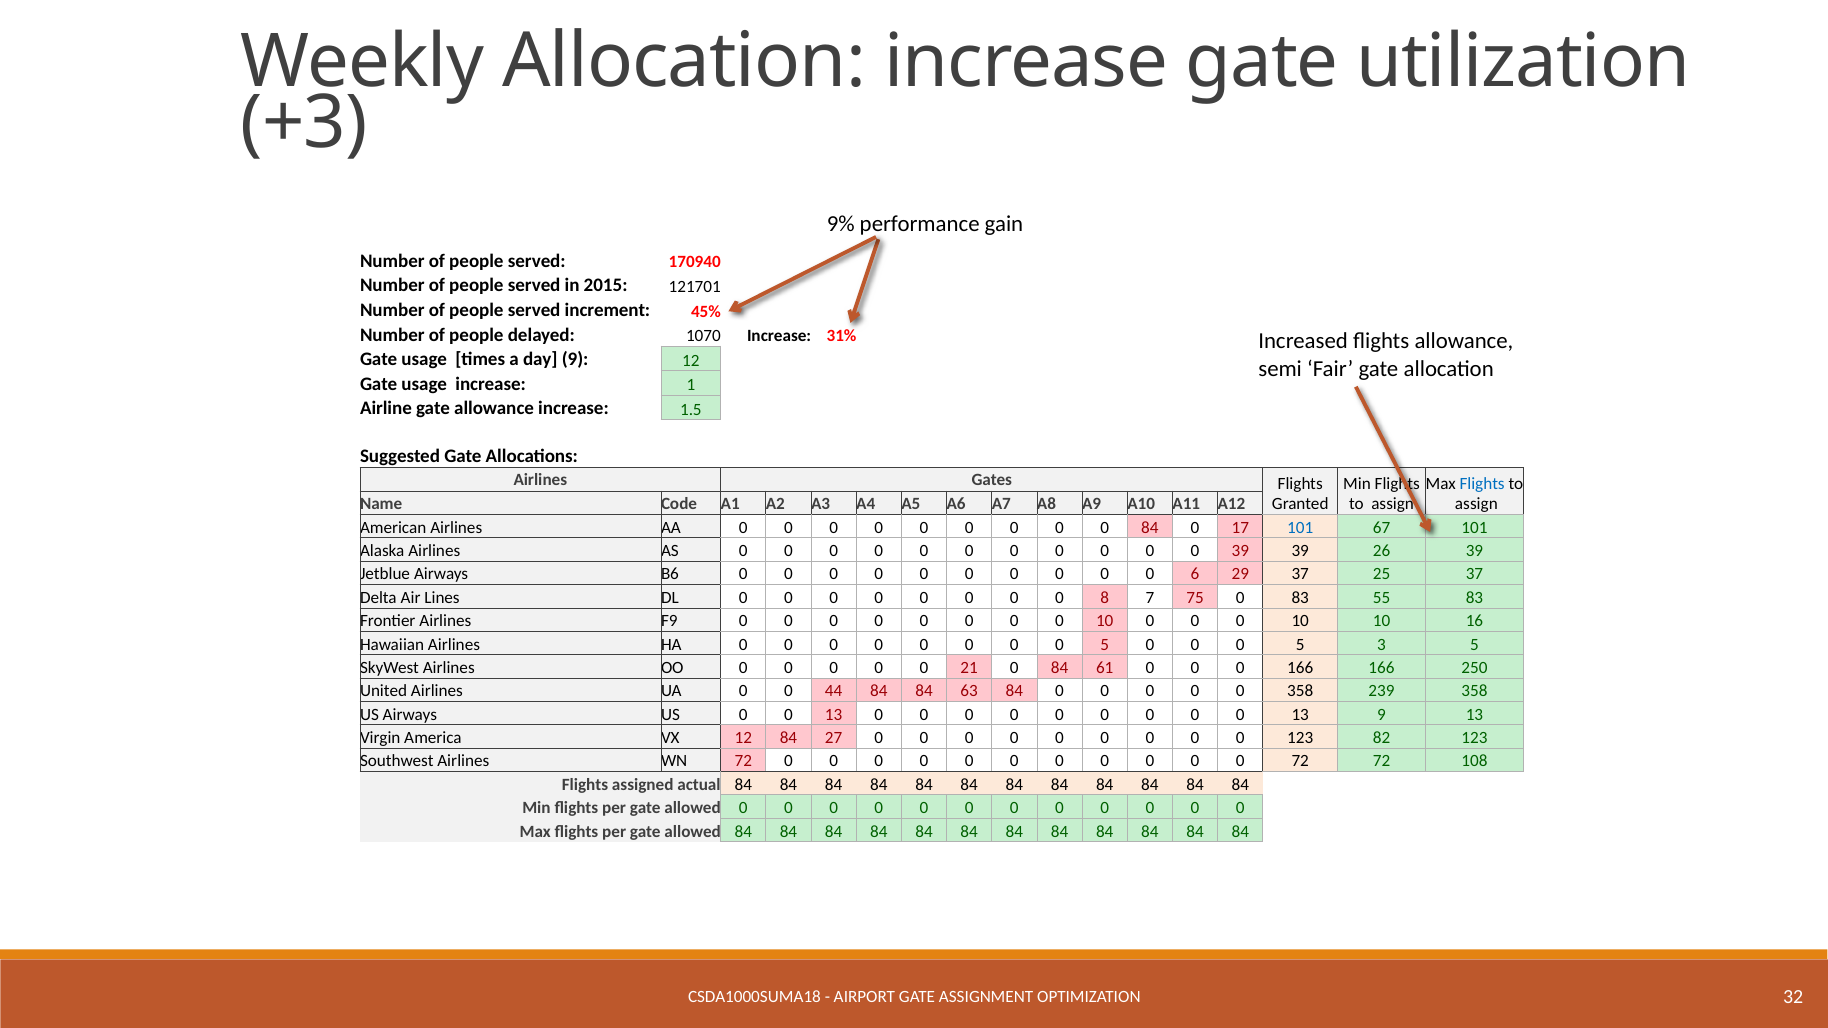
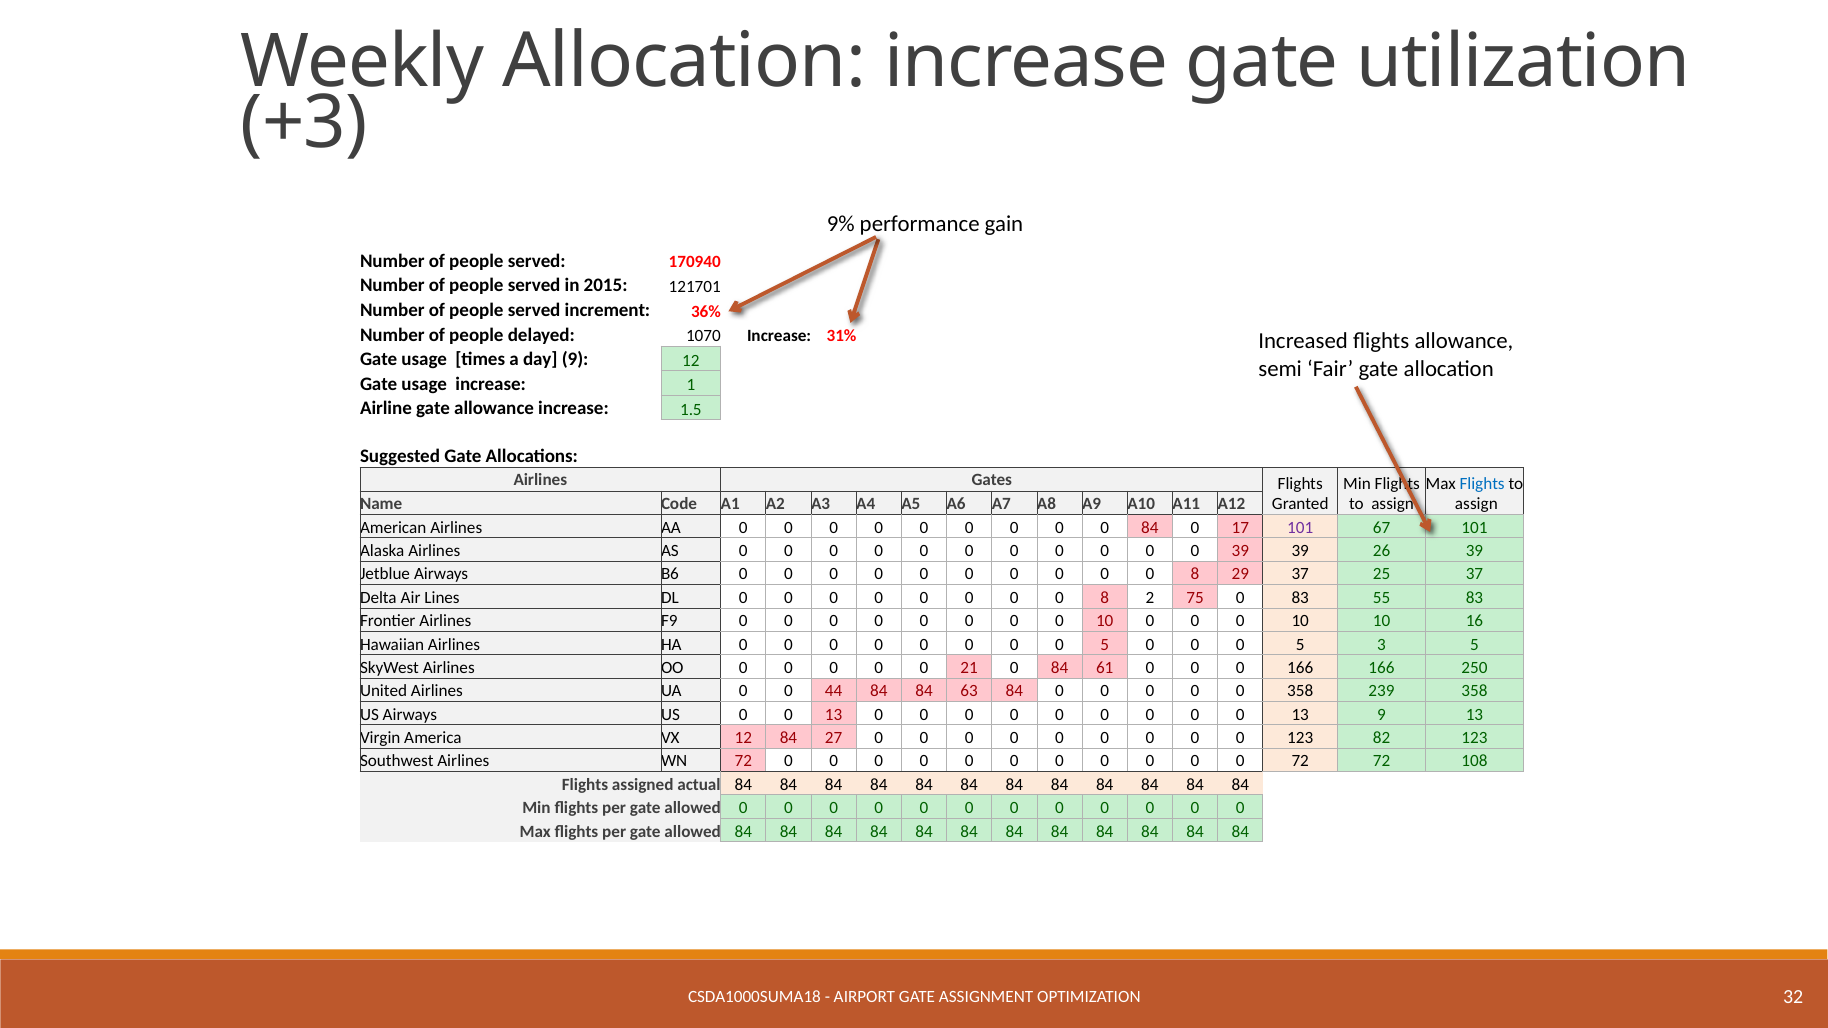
45%: 45% -> 36% (706, 311)
101 colour: blue -> purple (1300, 528)
6: 6 -> 8 (1195, 574)
7: 7 -> 2 (1150, 598)
